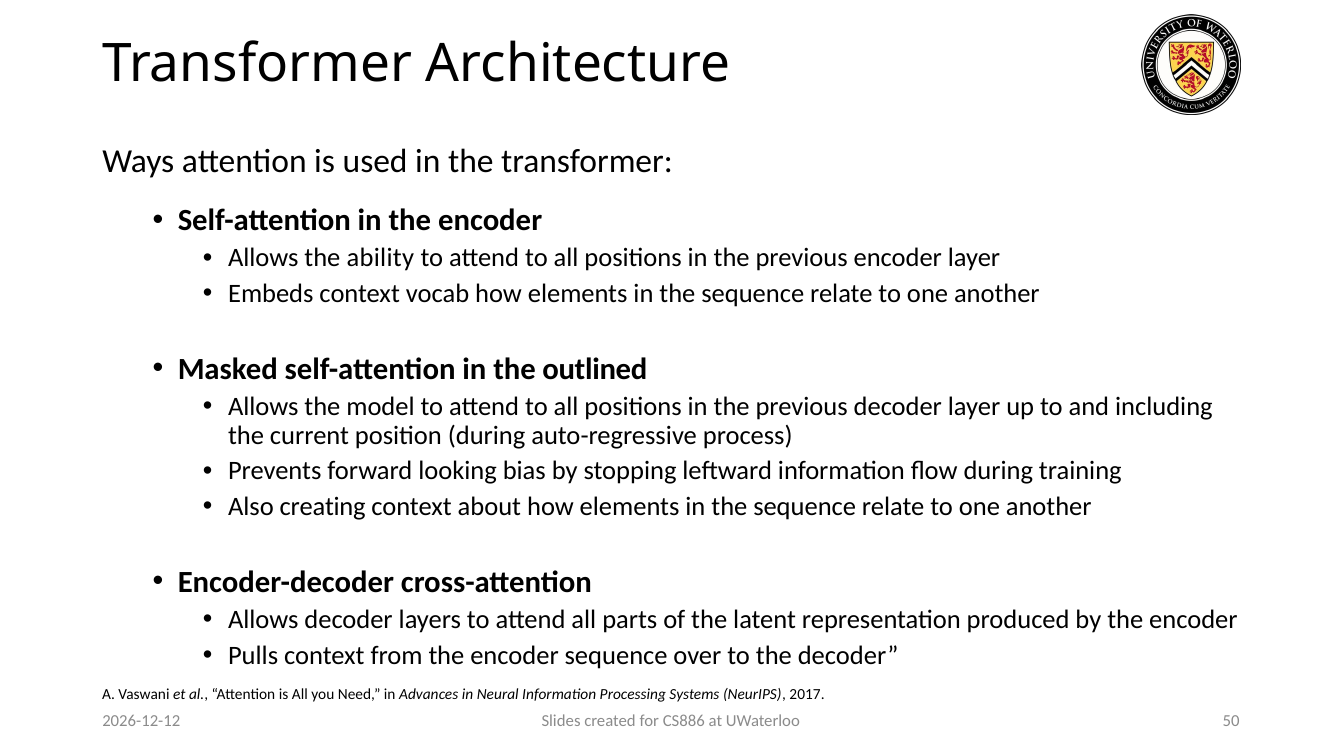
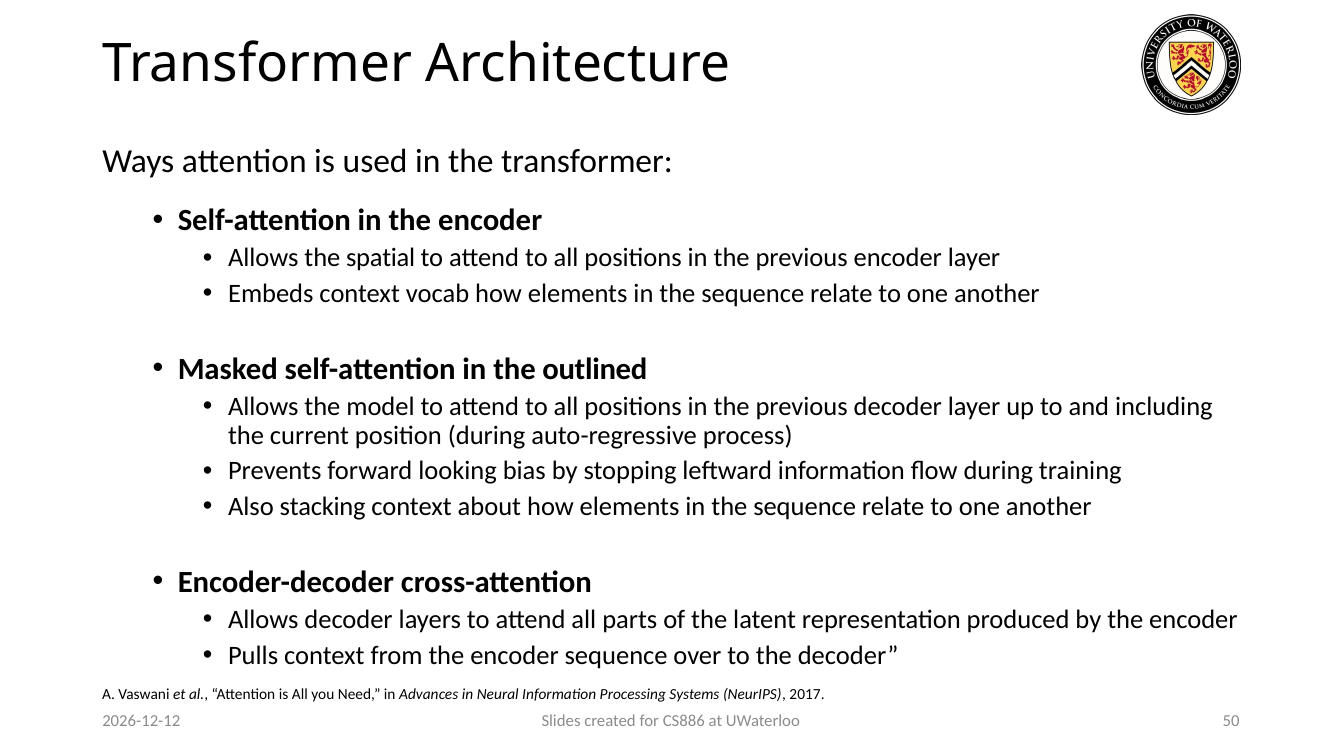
ability: ability -> spatial (381, 258)
creating: creating -> stacking (323, 507)
